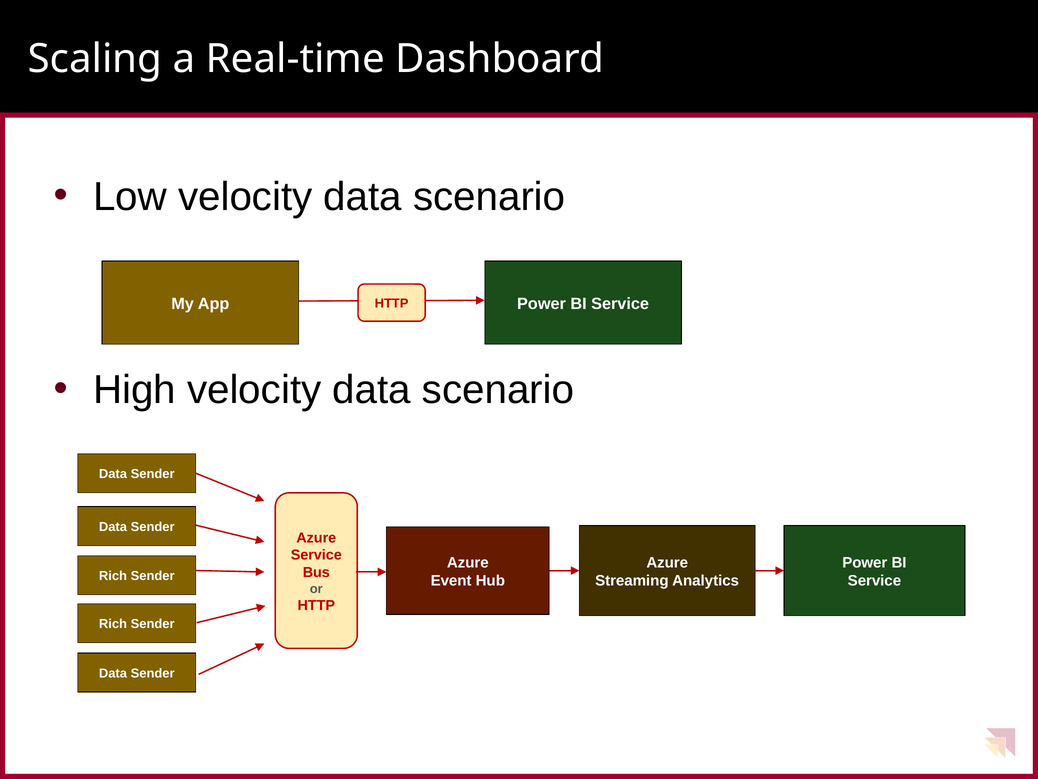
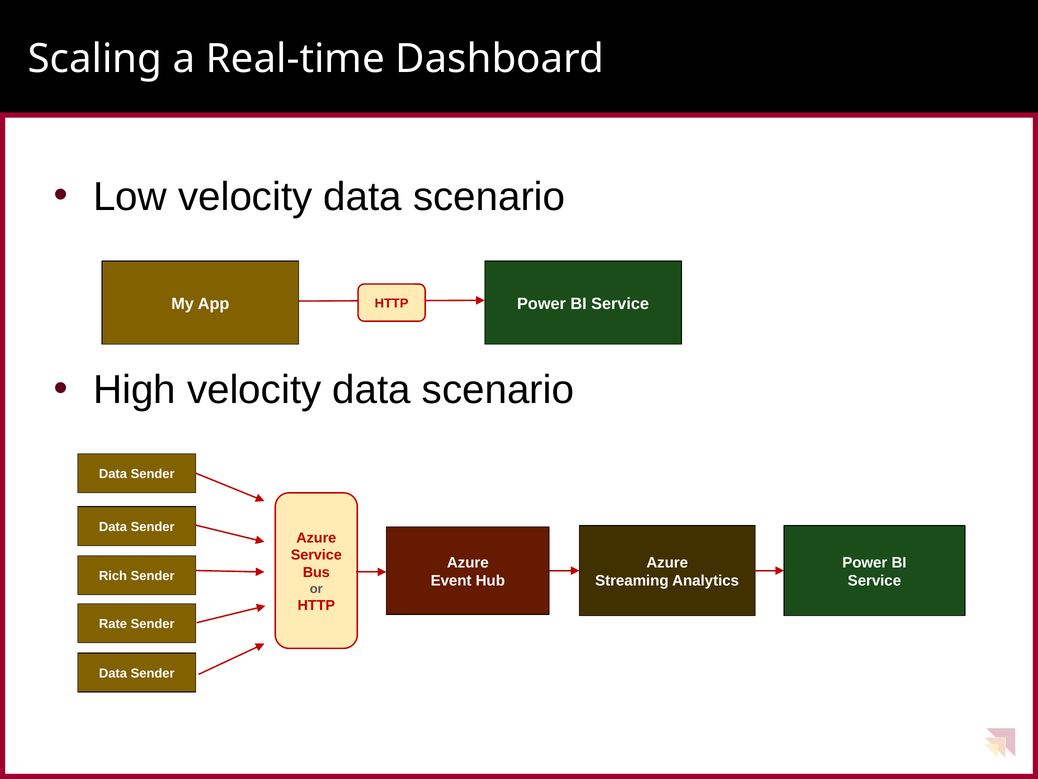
Rich: Rich -> Rate (113, 624)
